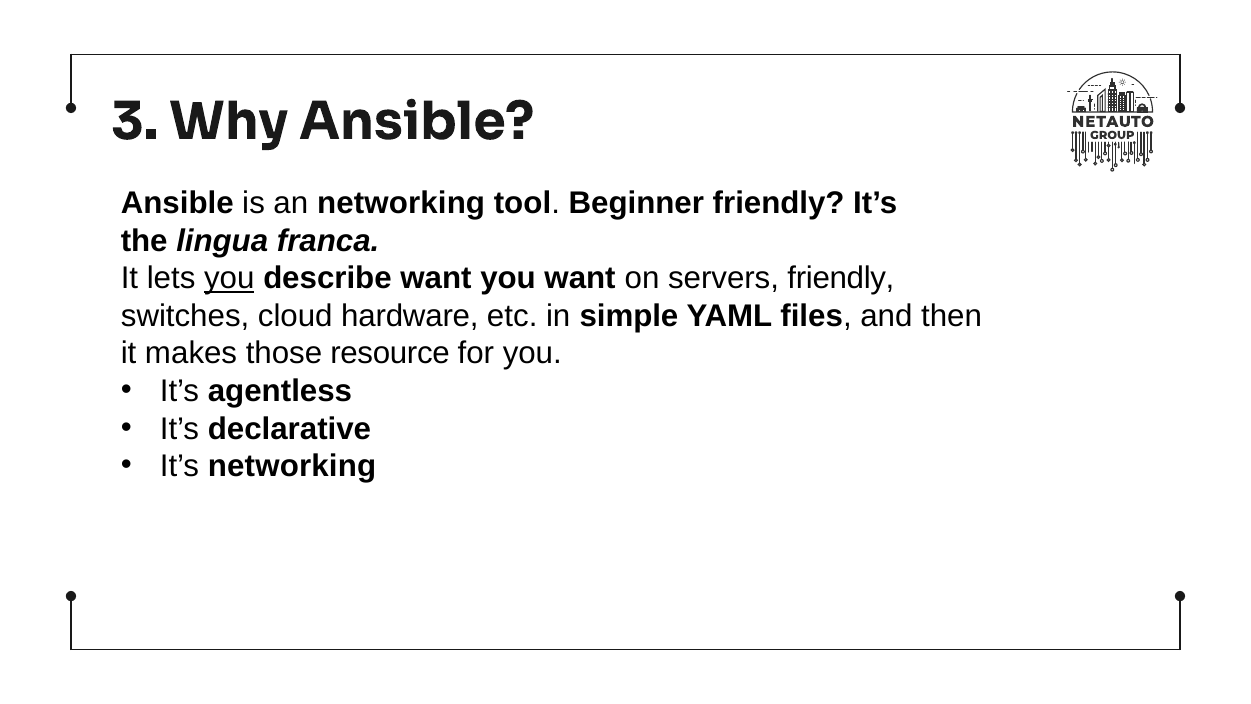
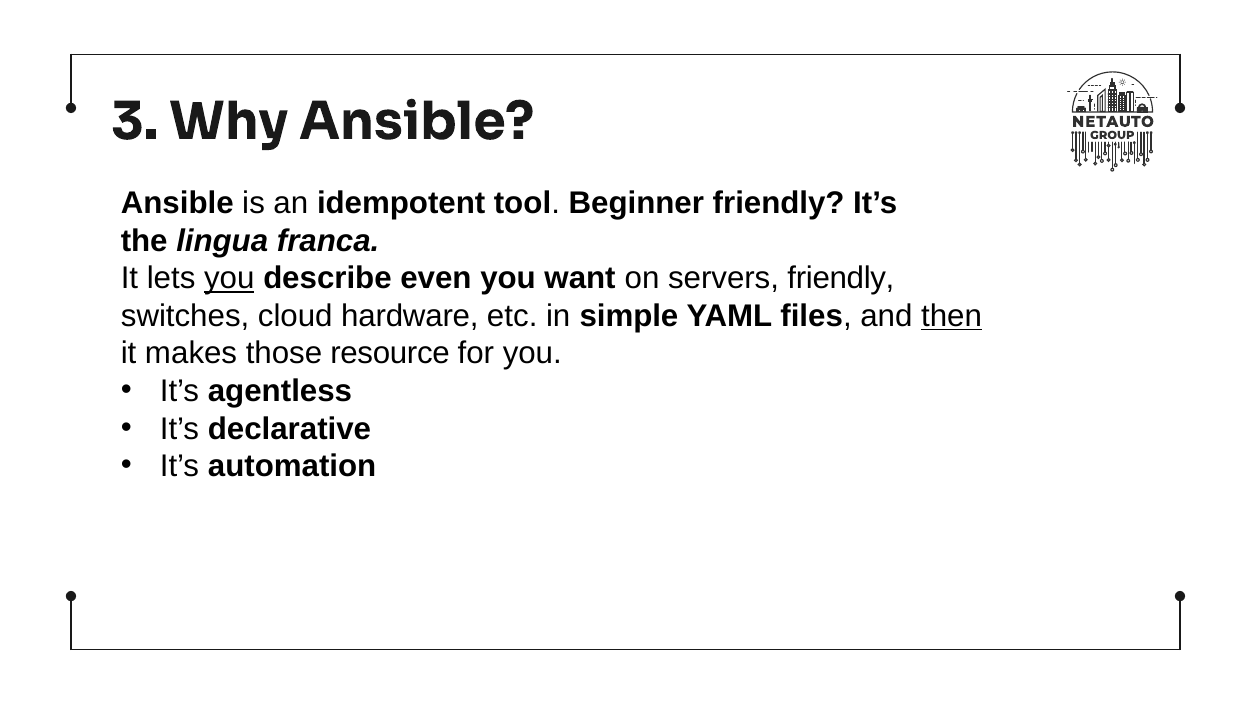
an networking: networking -> idempotent (401, 203)
describe want: want -> even (436, 278)
then underline: none -> present (952, 316)
It’s networking: networking -> automation (292, 466)
